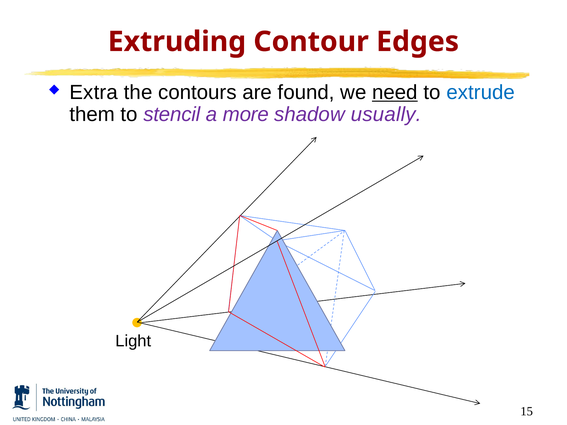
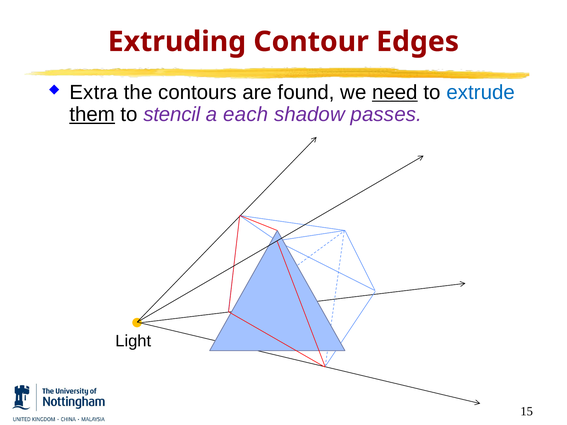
them underline: none -> present (92, 115)
more: more -> each (246, 115)
usually: usually -> passes (386, 115)
